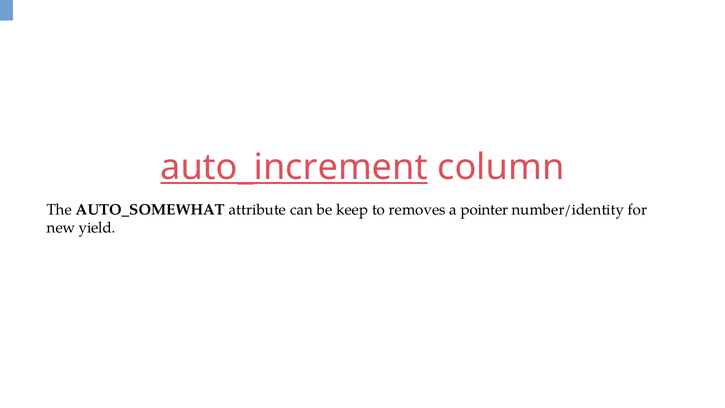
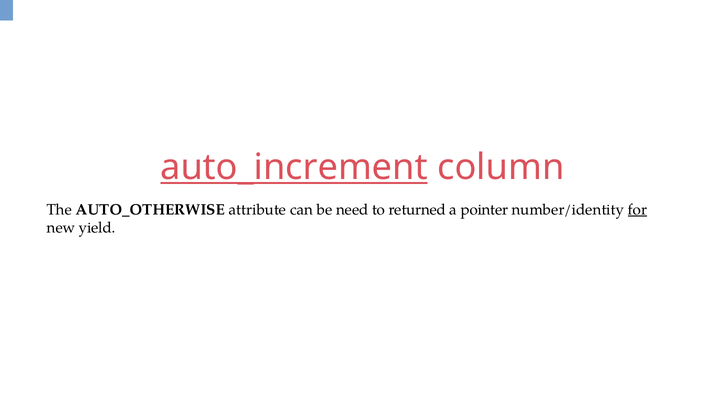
AUTO_SOMEWHAT: AUTO_SOMEWHAT -> AUTO_OTHERWISE (150, 209)
keep: keep -> need (352, 209)
removes: removes -> returned (417, 209)
for underline: none -> present (637, 209)
